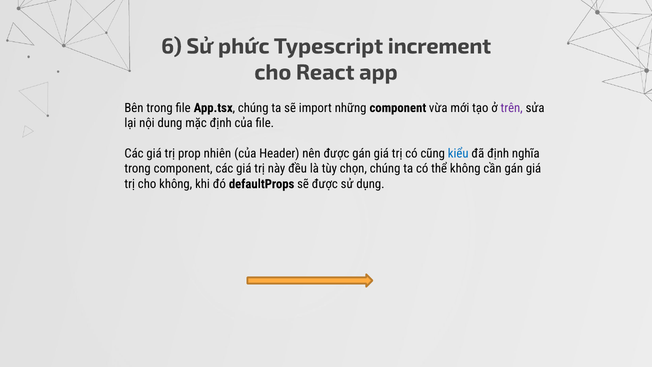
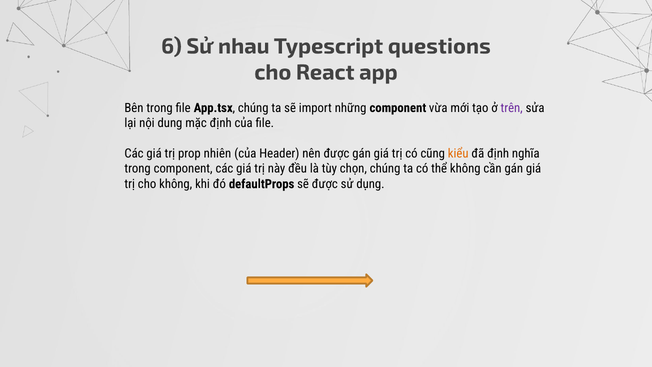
phức: phức -> nhau (244, 46)
increment: increment -> questions (439, 46)
kiểu colour: blue -> orange (458, 153)
